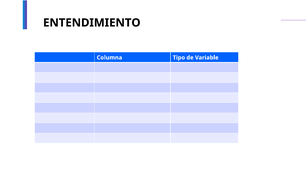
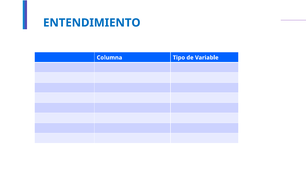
ENTENDIMIENTO colour: black -> blue (92, 23)
